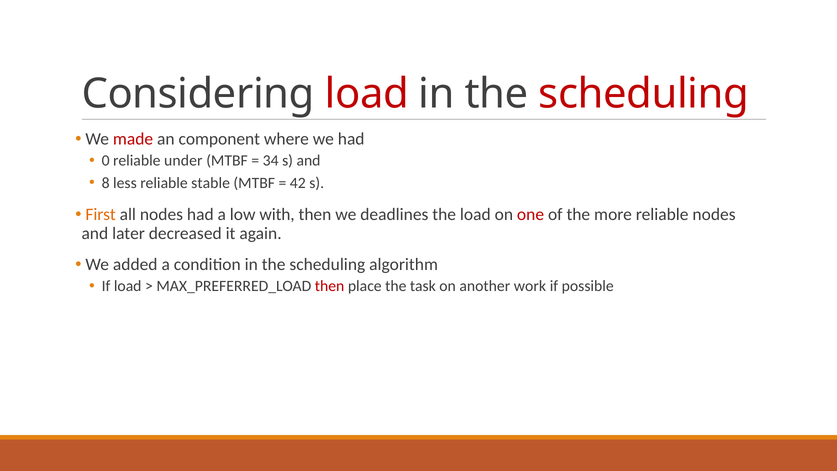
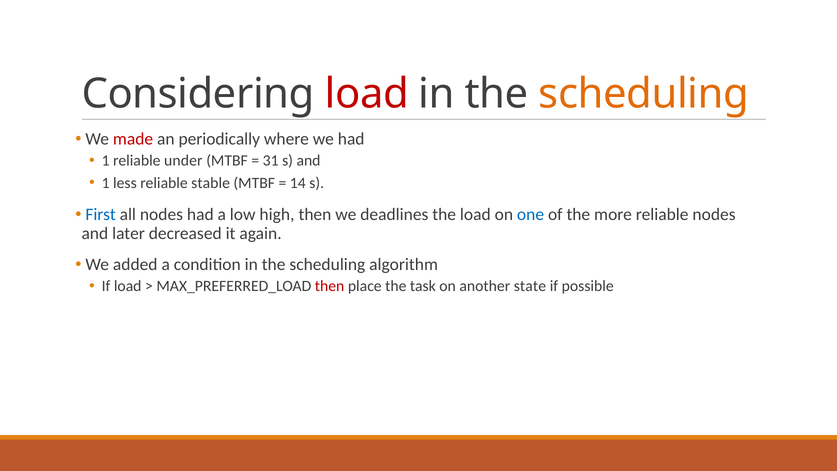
scheduling colour: red -> orange (644, 94)
component: component -> periodically (219, 139)
0: 0 -> 1 (106, 161)
34: 34 -> 31 (271, 161)
8: 8 -> 1 (106, 183)
42: 42 -> 14 (298, 183)
First colour: orange -> blue (101, 215)
with: with -> high (277, 215)
one colour: red -> blue (531, 215)
work: work -> state (530, 286)
